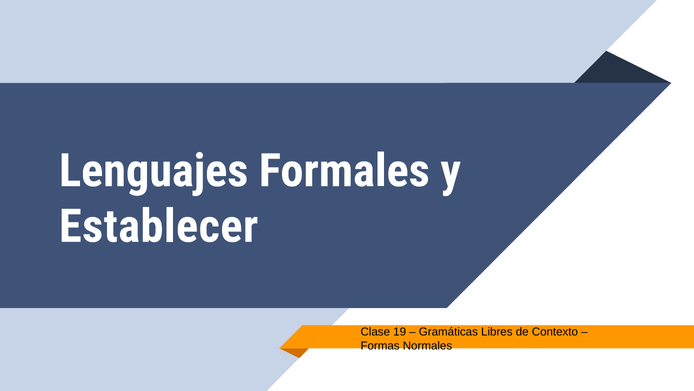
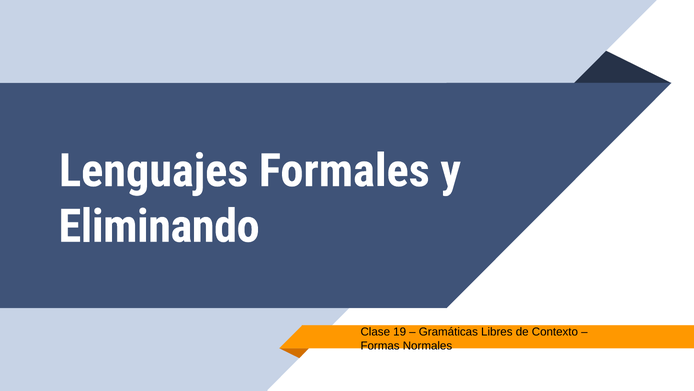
Establecer: Establecer -> Eliminando (159, 226)
